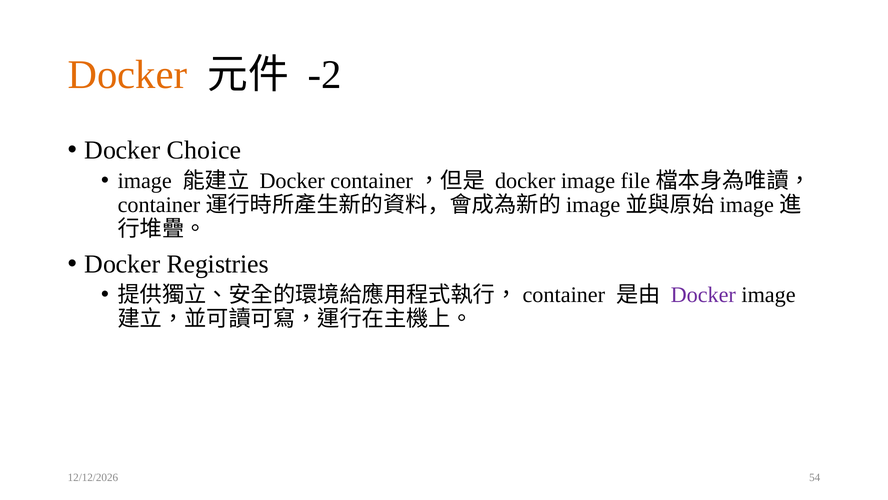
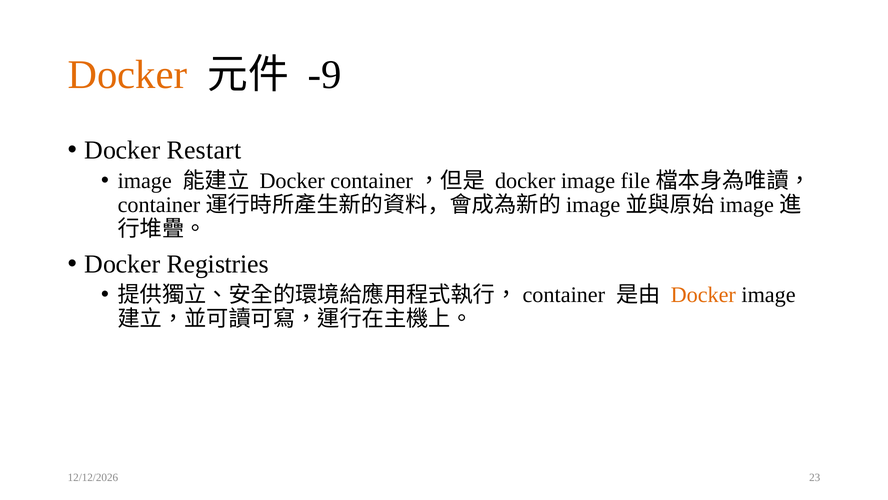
-2: -2 -> -9 (325, 75)
Choice: Choice -> Restart (204, 150)
Docker colour: purple -> orange (703, 294)
54: 54 -> 23 (815, 477)
